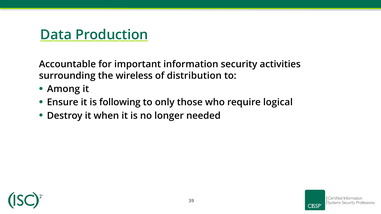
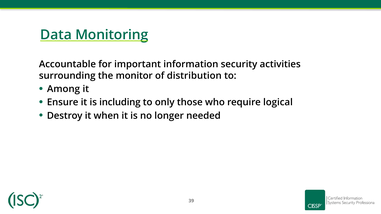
Production: Production -> Monitoring (112, 35)
wireless: wireless -> monitor (134, 76)
following: following -> including (120, 103)
